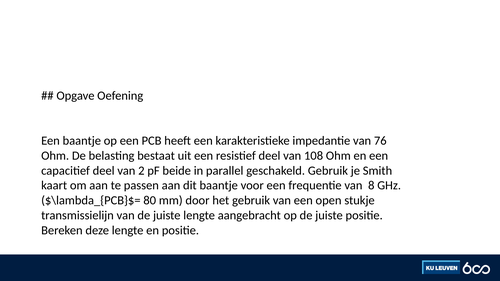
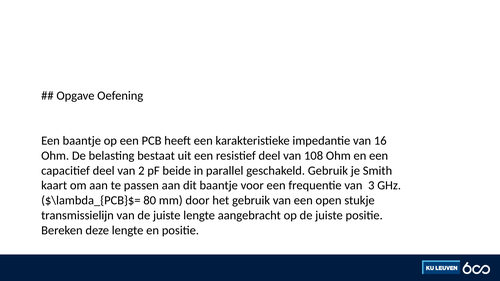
76: 76 -> 16 (380, 141)
8: 8 -> 3 (371, 186)
